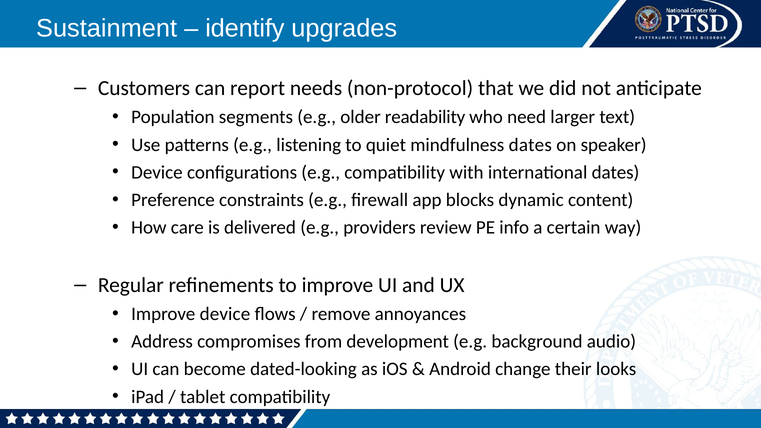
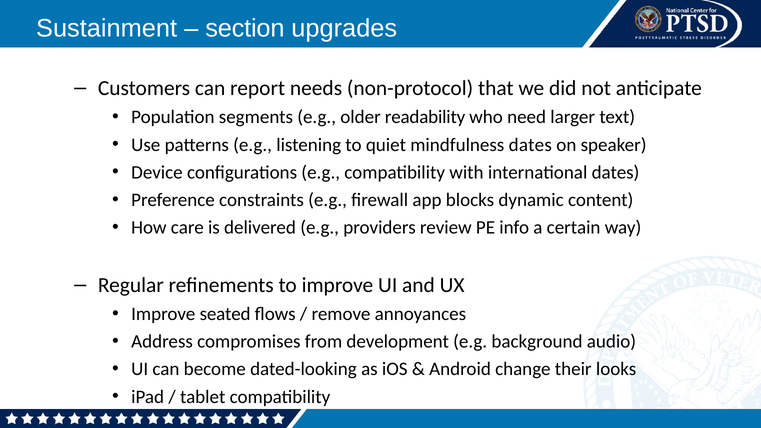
identify: identify -> section (245, 28)
Improve device: device -> seated (225, 314)
